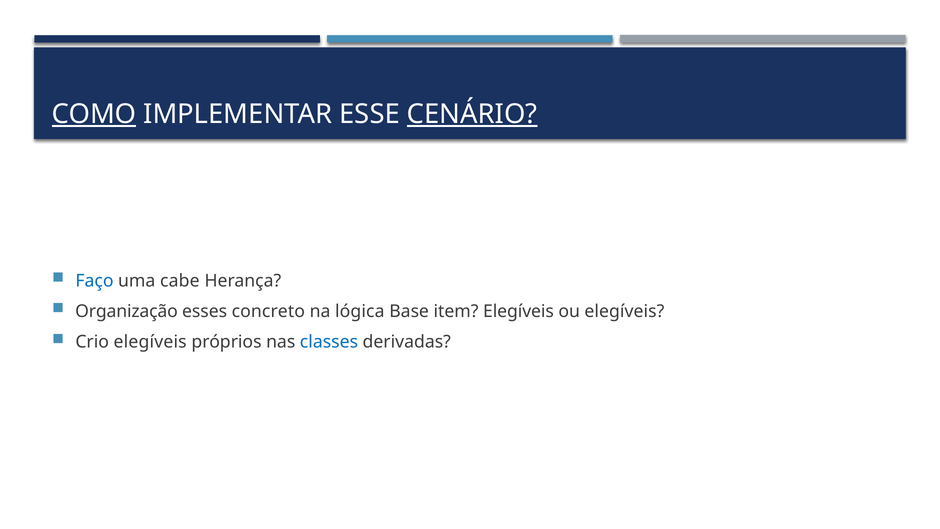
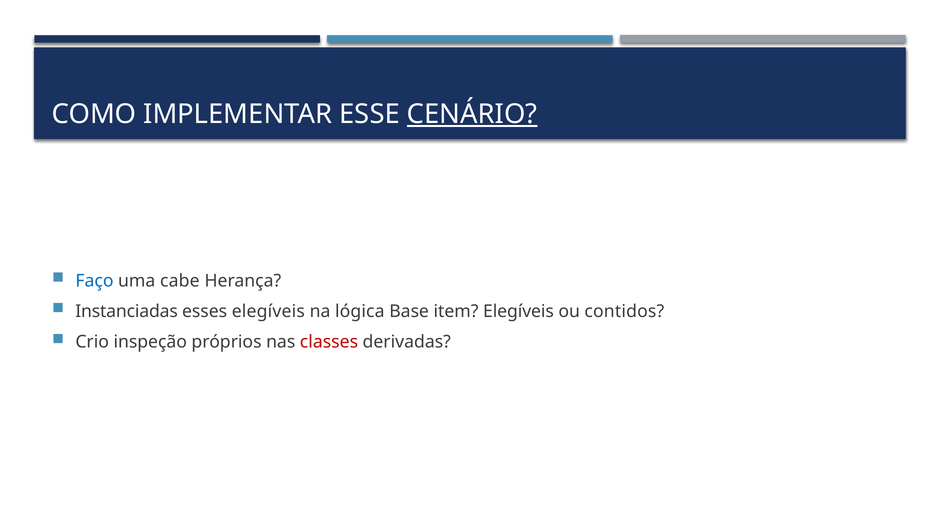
COMO underline: present -> none (94, 114)
Organização: Organização -> Instanciadas (127, 311)
esses concreto: concreto -> elegíveis (268, 311)
ou elegíveis: elegíveis -> contidos (624, 311)
Crio elegíveis: elegíveis -> inspeção (150, 342)
classes colour: blue -> red (329, 342)
